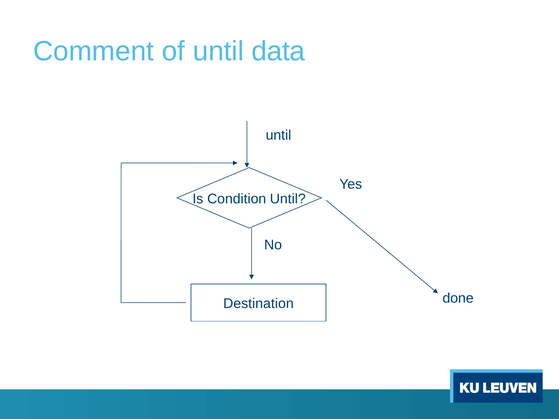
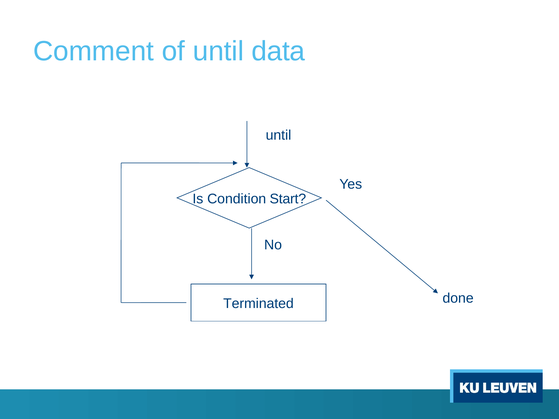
Condition Until: Until -> Start (288, 199)
Destination: Destination -> Terminated (258, 304)
